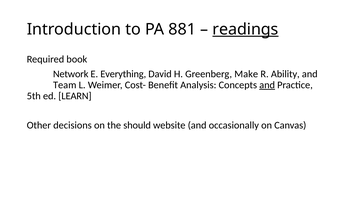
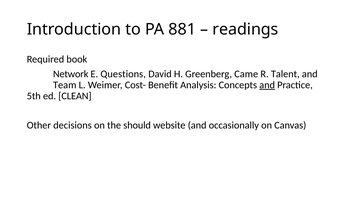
readings underline: present -> none (245, 29)
Everything: Everything -> Questions (123, 74)
Make: Make -> Came (246, 74)
Ability: Ability -> Talent (285, 74)
LEARN: LEARN -> CLEAN (75, 96)
